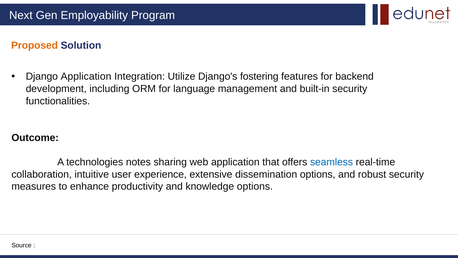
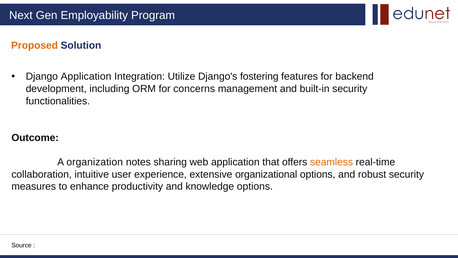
language: language -> concerns (194, 89)
technologies: technologies -> organization (95, 162)
seamless colour: blue -> orange (332, 162)
dissemination: dissemination -> organizational (266, 174)
